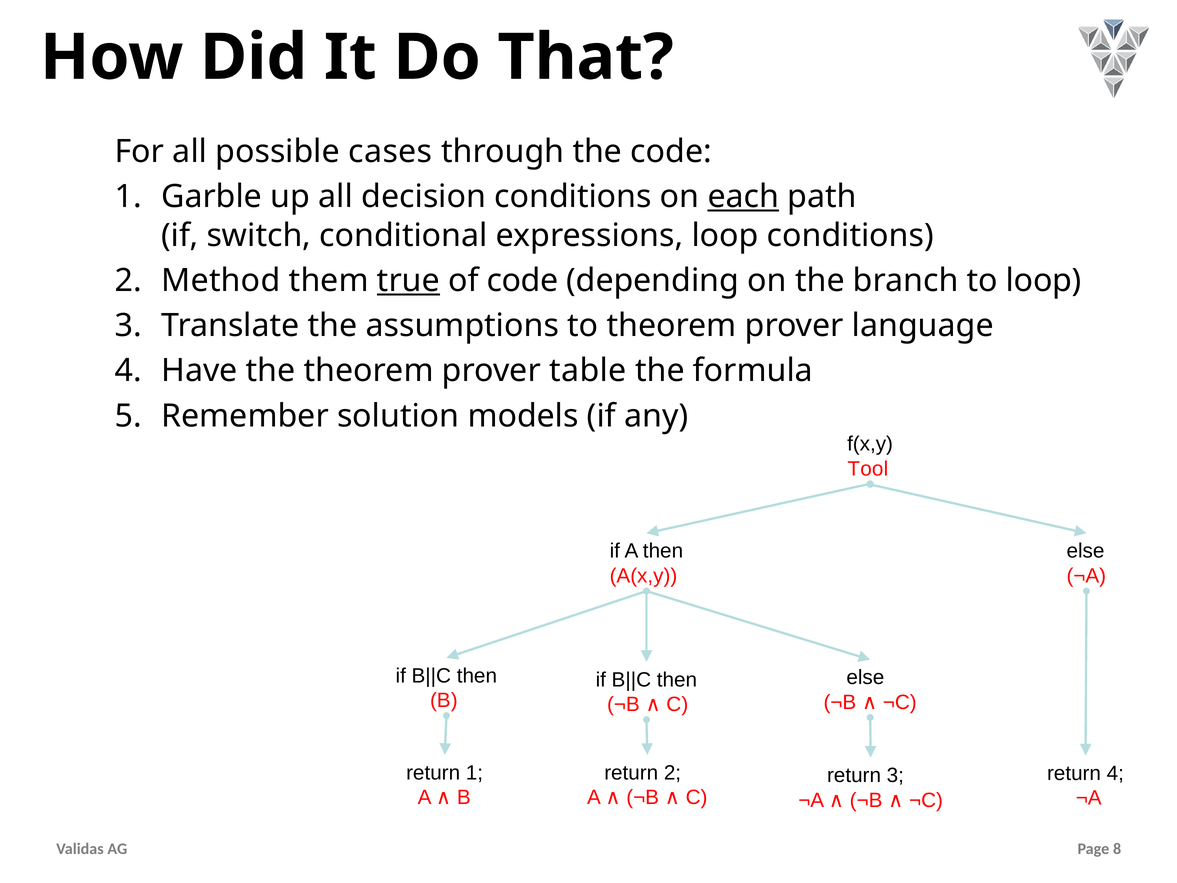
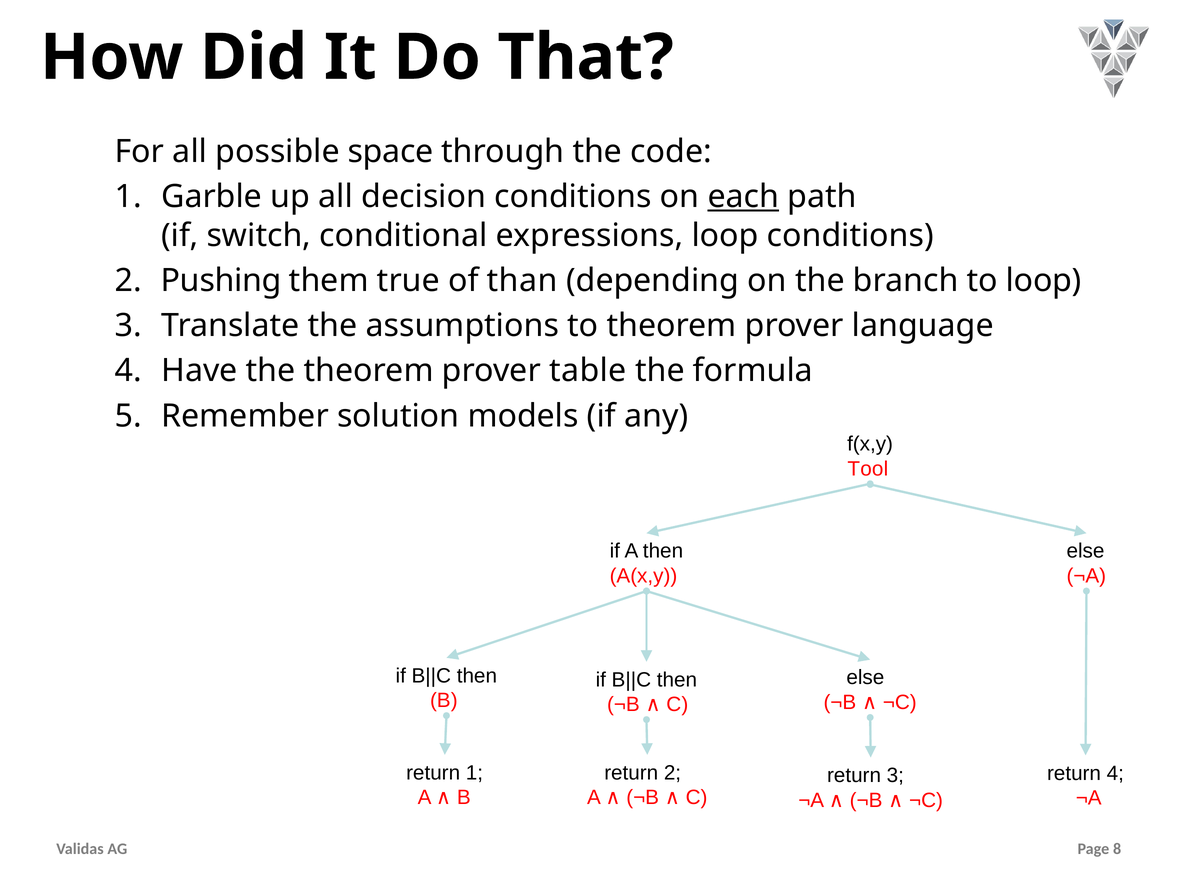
cases: cases -> space (391, 152)
Method: Method -> Pushing (221, 281)
true underline: present -> none (408, 281)
of code: code -> than (522, 281)
